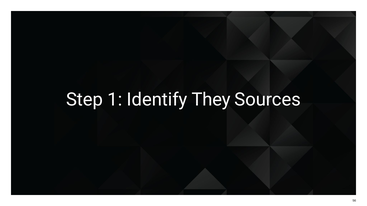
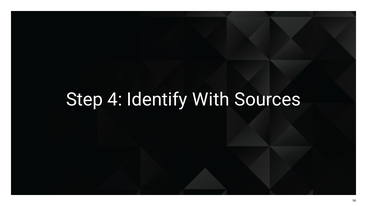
1: 1 -> 4 (115, 100)
They: They -> With (211, 100)
